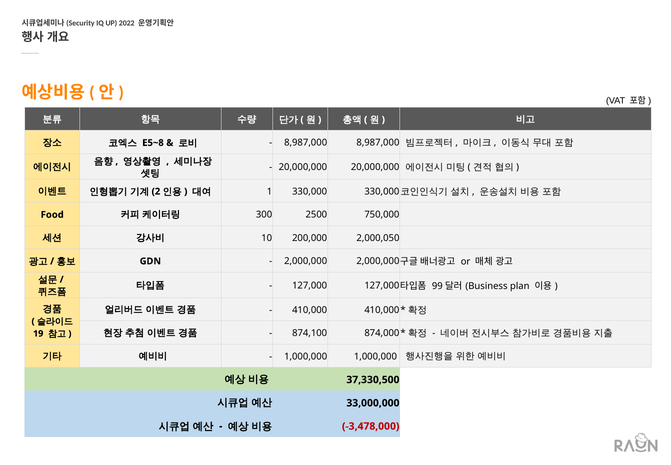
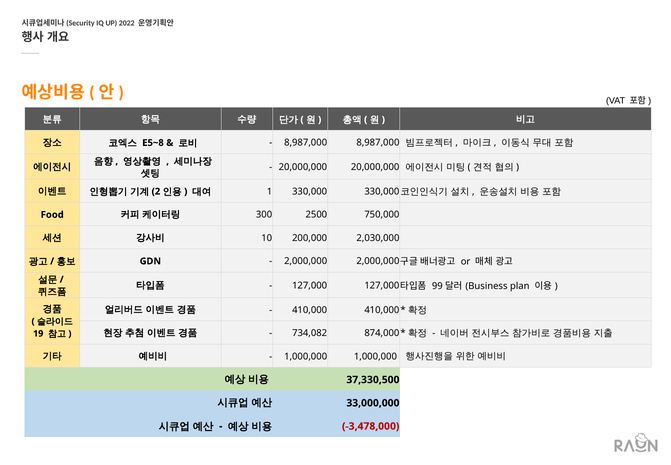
2,000,050: 2,000,050 -> 2,030,000 (378, 238)
874,100: 874,100 -> 734,082 (310, 333)
